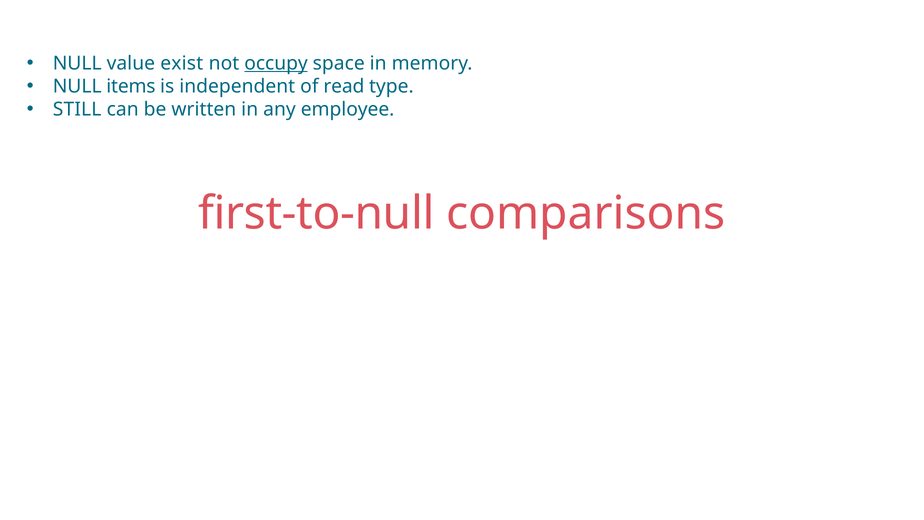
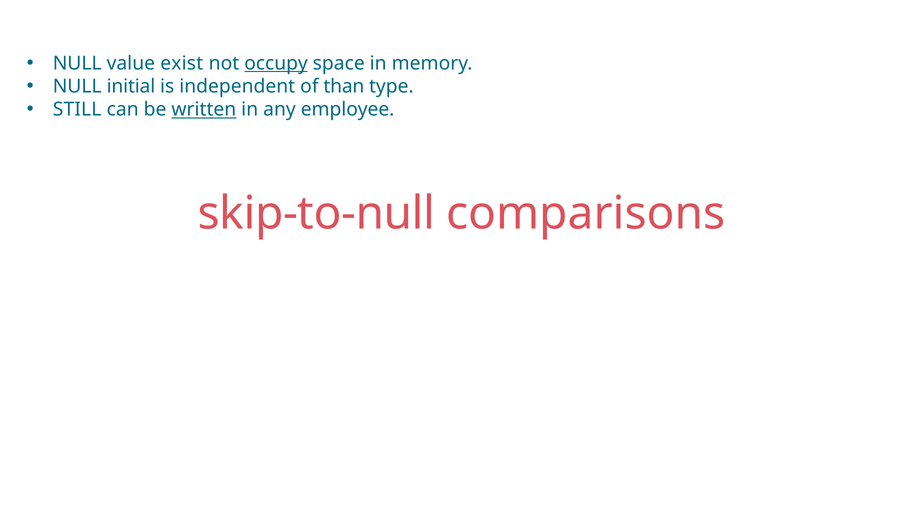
items: items -> initial (131, 86)
read: read -> than (344, 86)
written underline: none -> present (204, 110)
first-to-null: first-to-null -> skip-to-null (316, 213)
